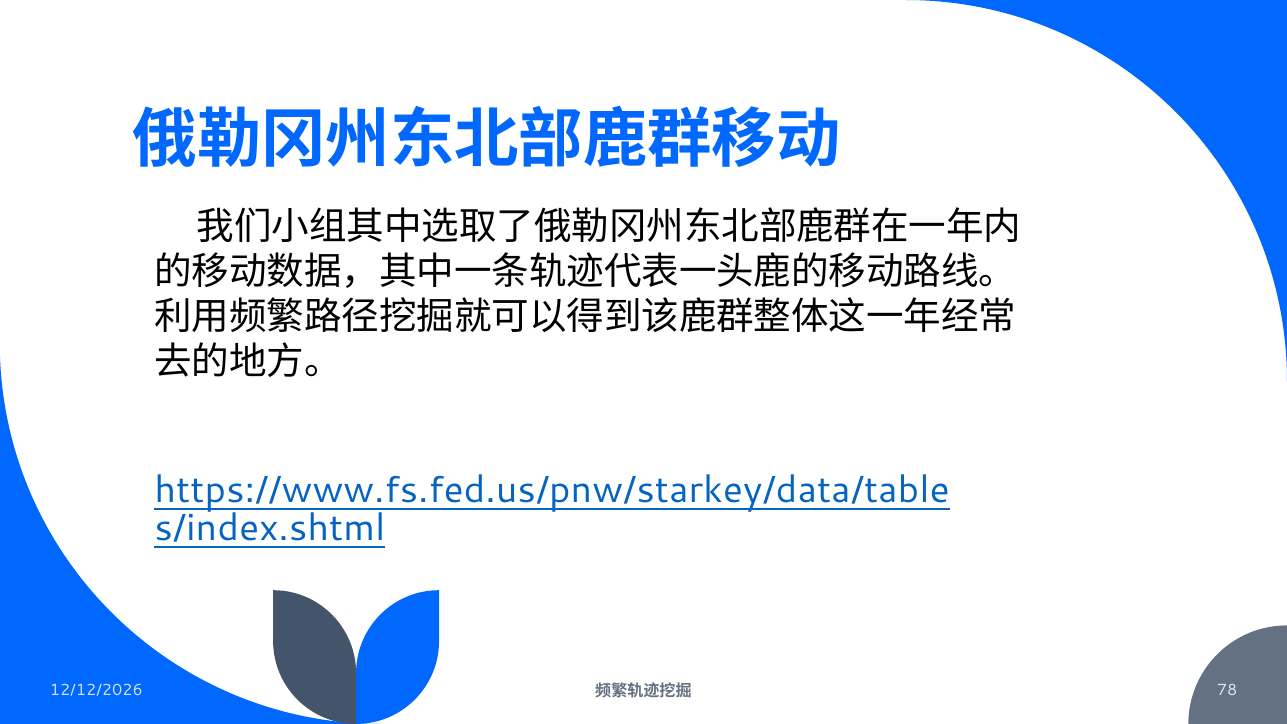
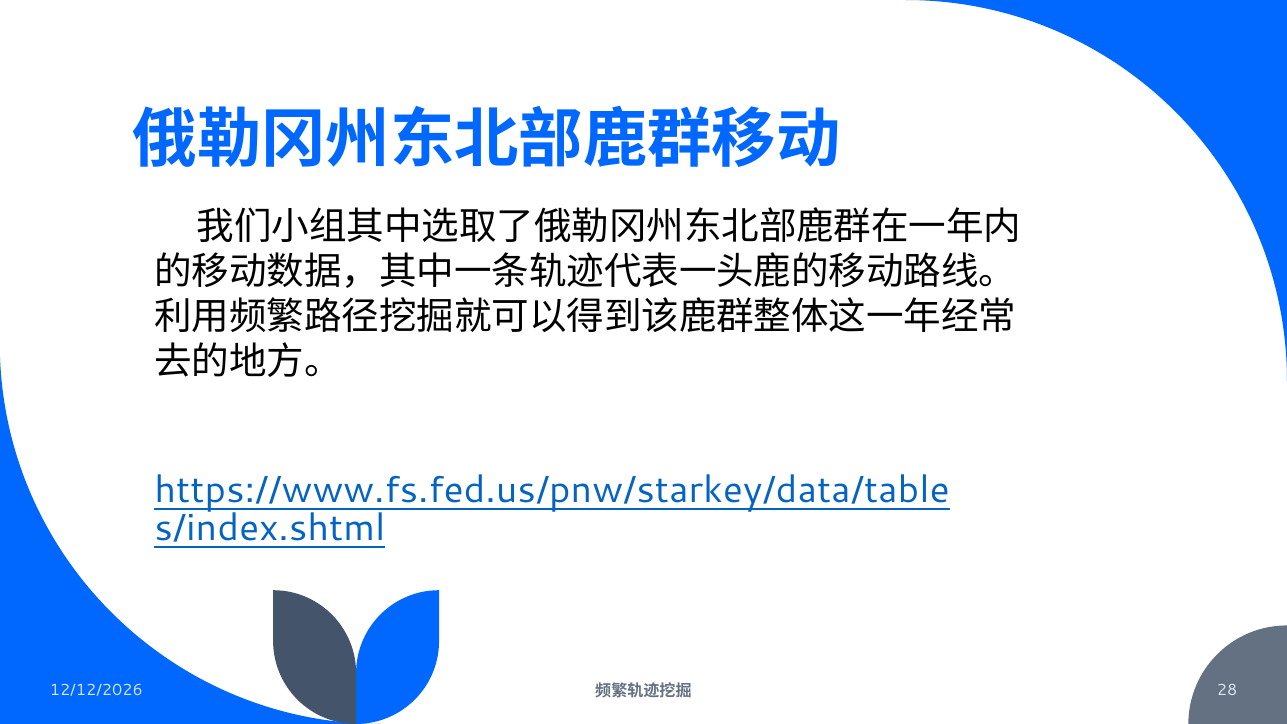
78: 78 -> 28 (1227, 690)
